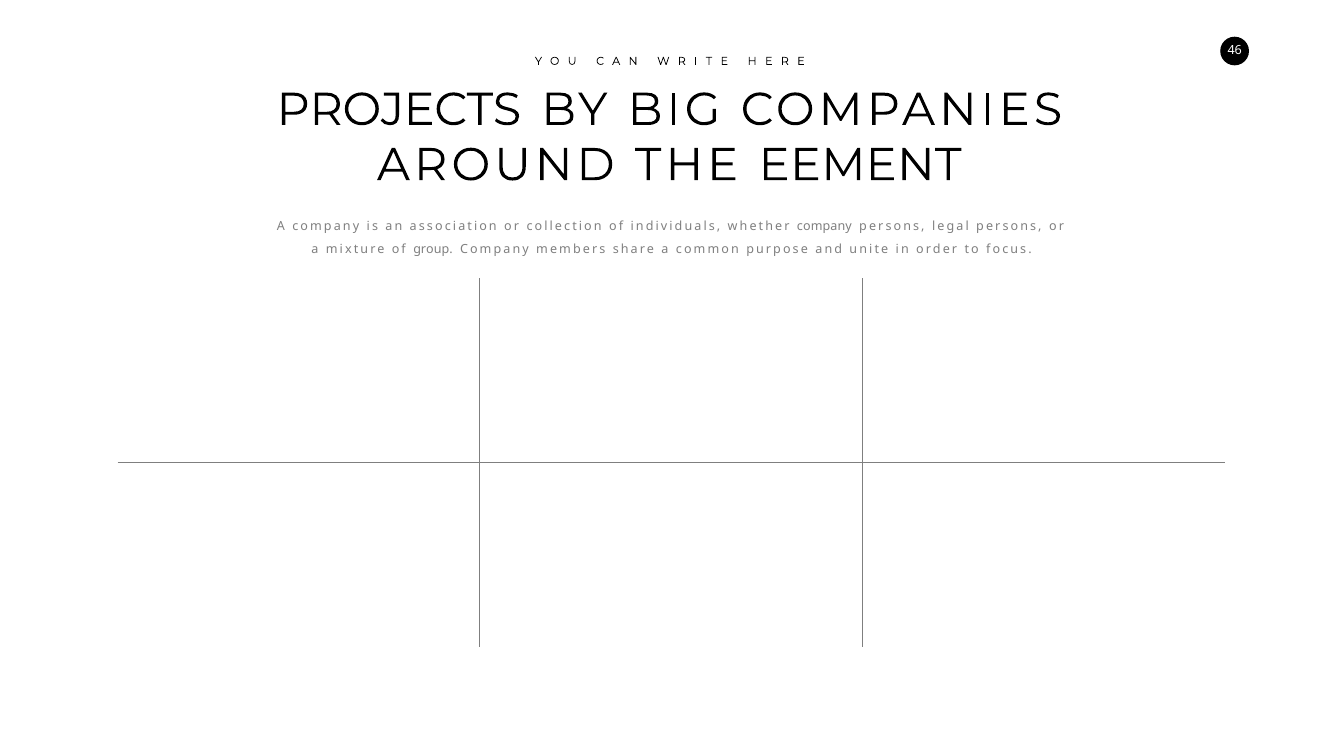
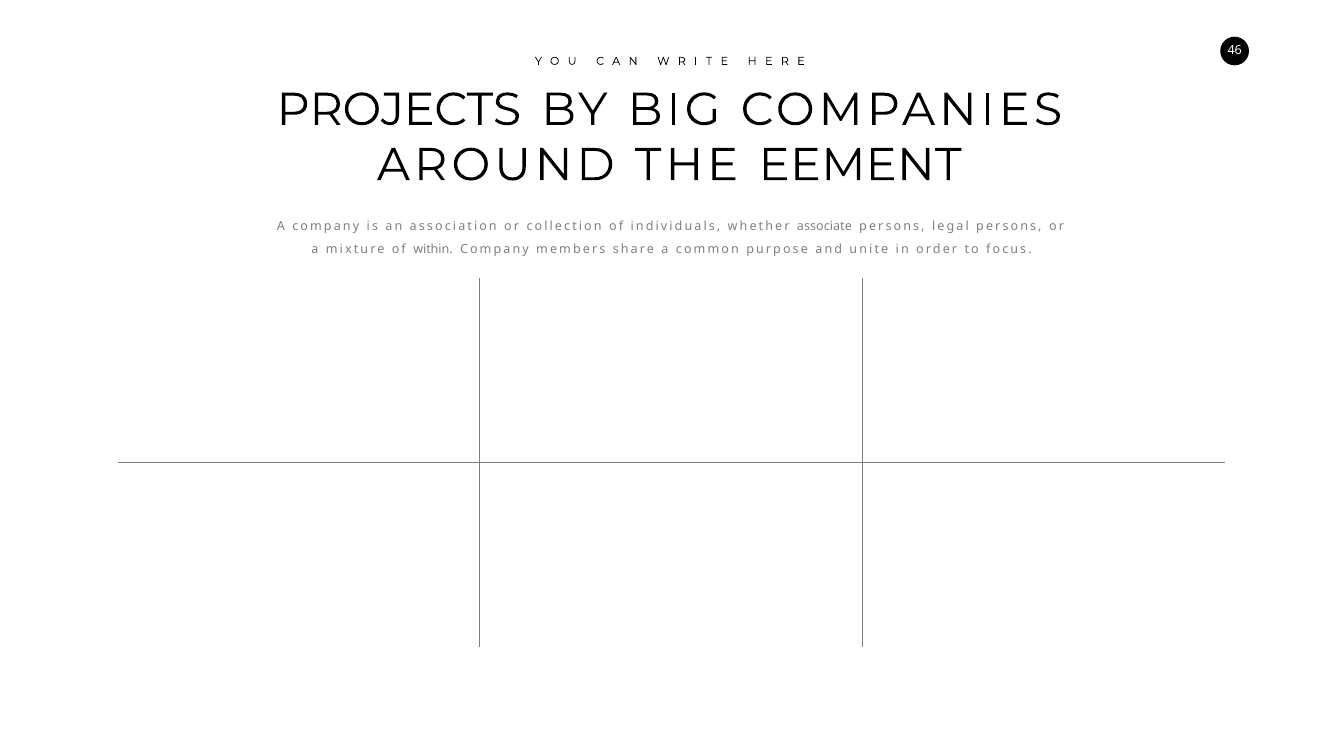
whether company: company -> associate (824, 227)
group: group -> within (433, 249)
